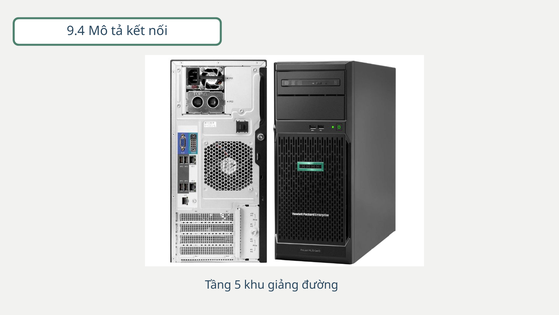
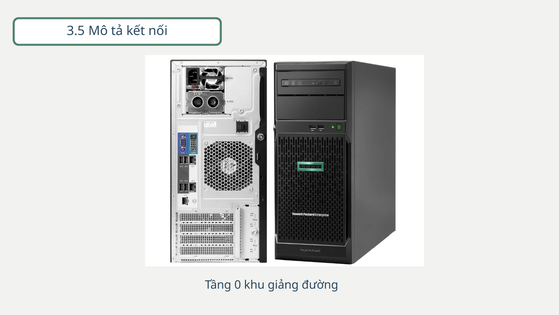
9.4: 9.4 -> 3.5 (76, 31)
5: 5 -> 0 (238, 284)
